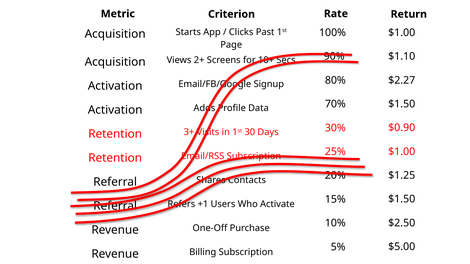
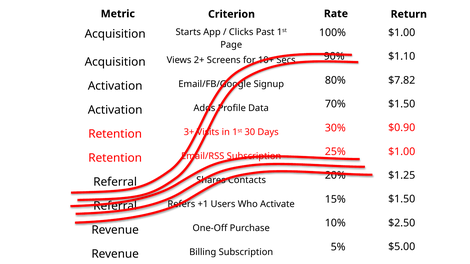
$2.27: $2.27 -> $7.82 (402, 80)
